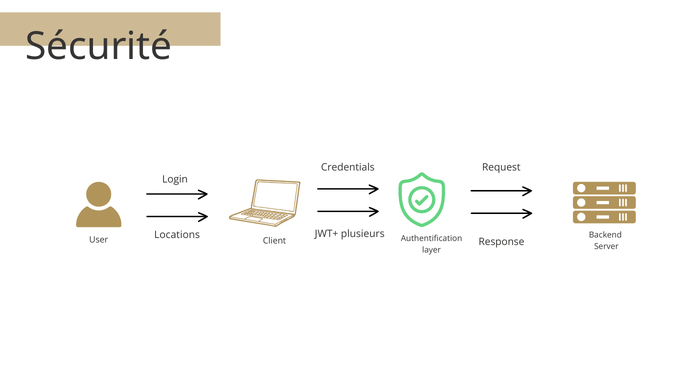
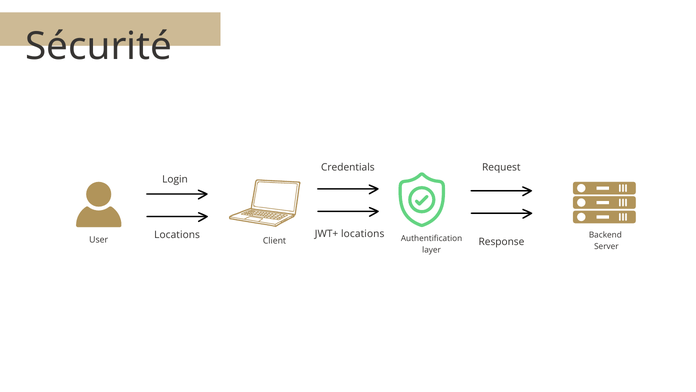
JWT+ plusieurs: plusieurs -> locations (363, 233)
